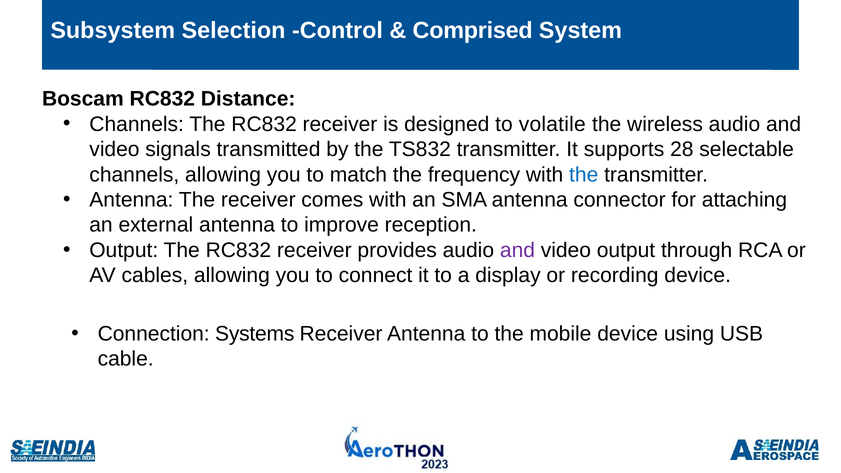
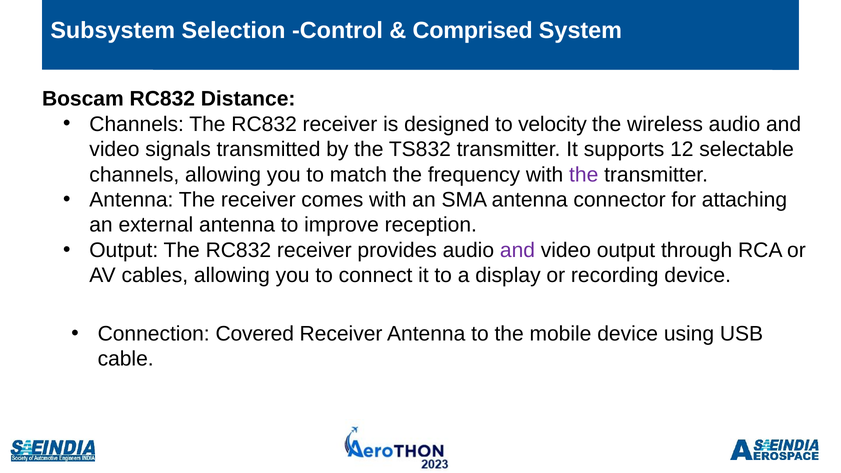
volatile: volatile -> velocity (552, 124)
28: 28 -> 12 (682, 149)
the colour: blue -> purple (584, 175)
Systems: Systems -> Covered (255, 334)
